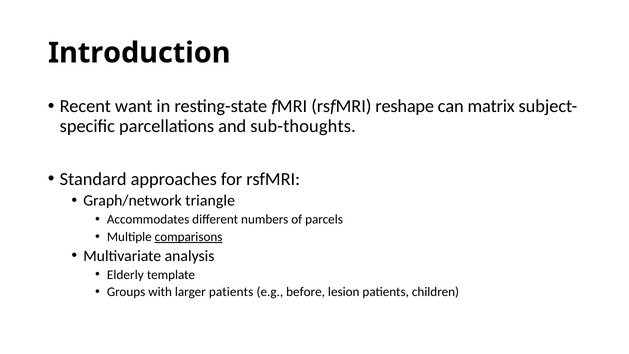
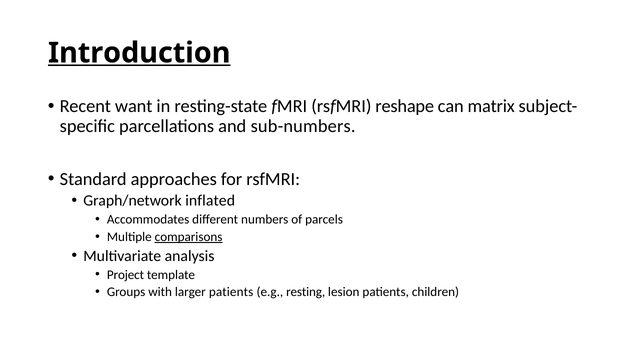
Introduction underline: none -> present (139, 53)
sub-thoughts: sub-thoughts -> sub-numbers (303, 126)
triangle: triangle -> inflated (210, 201)
Elderly: Elderly -> Project (125, 275)
before: before -> resting (306, 292)
